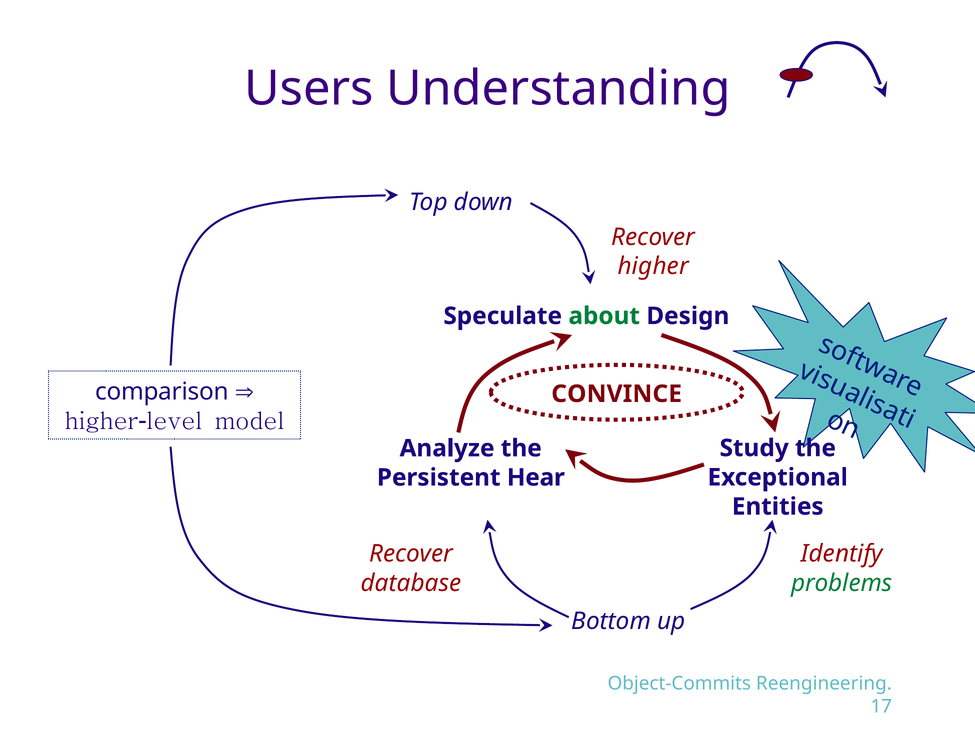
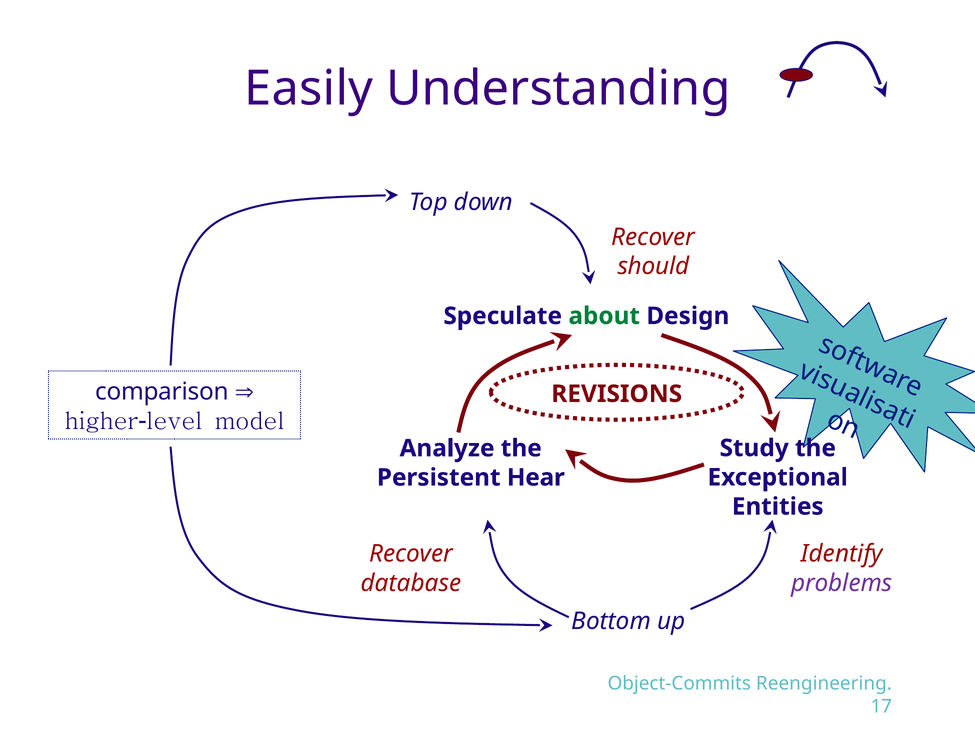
Users: Users -> Easily (309, 89)
higher: higher -> should (653, 266)
CONVINCE: CONVINCE -> REVISIONS (617, 394)
problems colour: green -> purple (842, 583)
